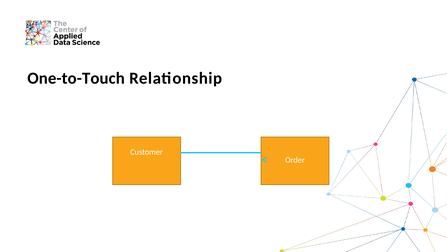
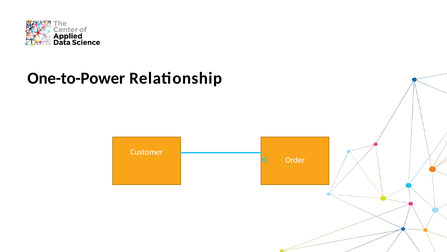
One-to-Touch: One-to-Touch -> One-to-Power (76, 78)
